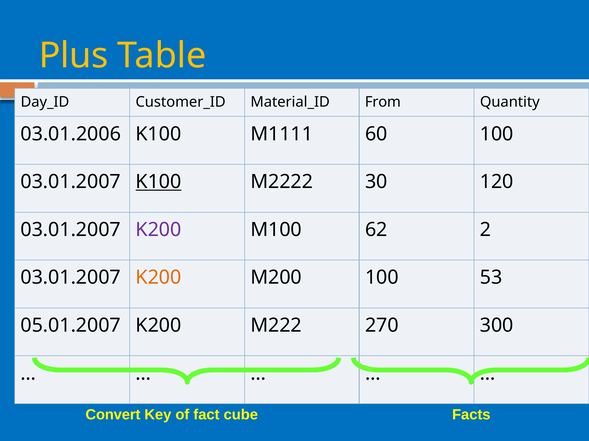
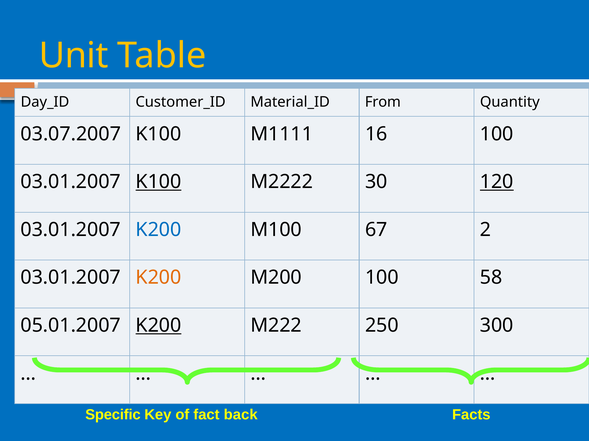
Plus: Plus -> Unit (74, 56)
03.01.2006: 03.01.2006 -> 03.07.2007 (71, 134)
60: 60 -> 16 (376, 134)
120 underline: none -> present (497, 182)
K200 colour: purple -> blue (158, 230)
62: 62 -> 67 (376, 230)
53: 53 -> 58 (491, 278)
K200 underline: none -> present (158, 326)
270: 270 -> 250 (382, 326)
Convert: Convert -> Specific (113, 415)
cube: cube -> back (241, 415)
